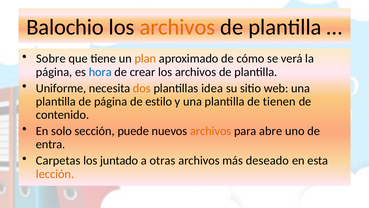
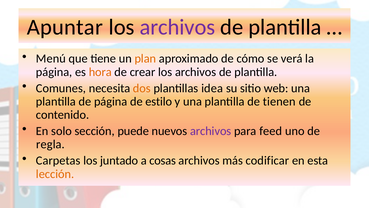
Balochio: Balochio -> Apuntar (65, 27)
archivos colour: orange -> purple (177, 27)
Sobre: Sobre -> Menú (51, 59)
hora colour: blue -> orange (100, 72)
Uniforme: Uniforme -> Comunes (61, 88)
archivos colour: orange -> purple (211, 131)
abre: abre -> feed (271, 131)
entra: entra -> regla (51, 144)
otras: otras -> cosas (163, 160)
deseado: deseado -> codificar (267, 160)
